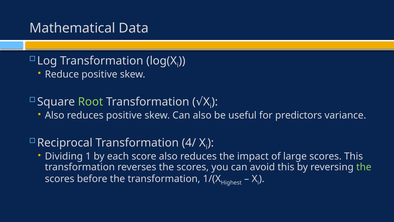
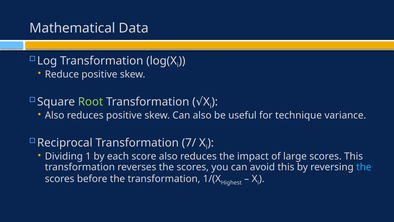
predictors: predictors -> technique (299, 115)
4/: 4/ -> 7/ (189, 143)
the colour: light green -> light blue (364, 167)
